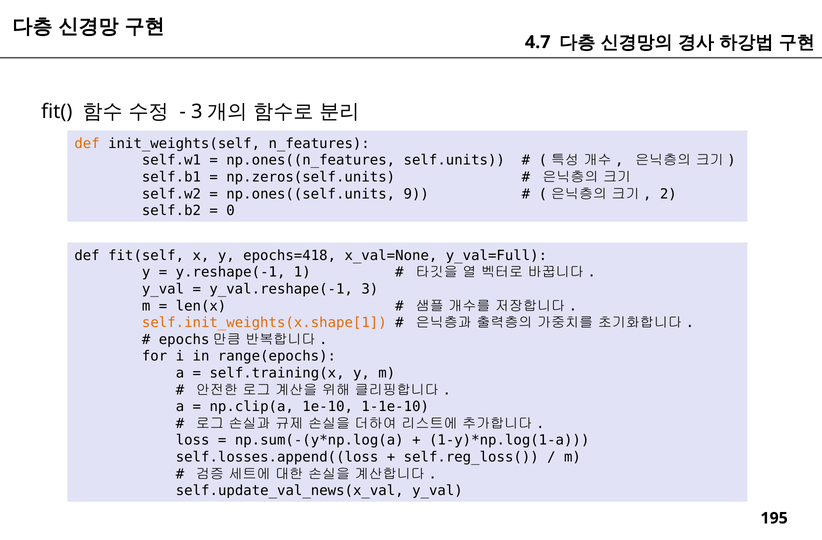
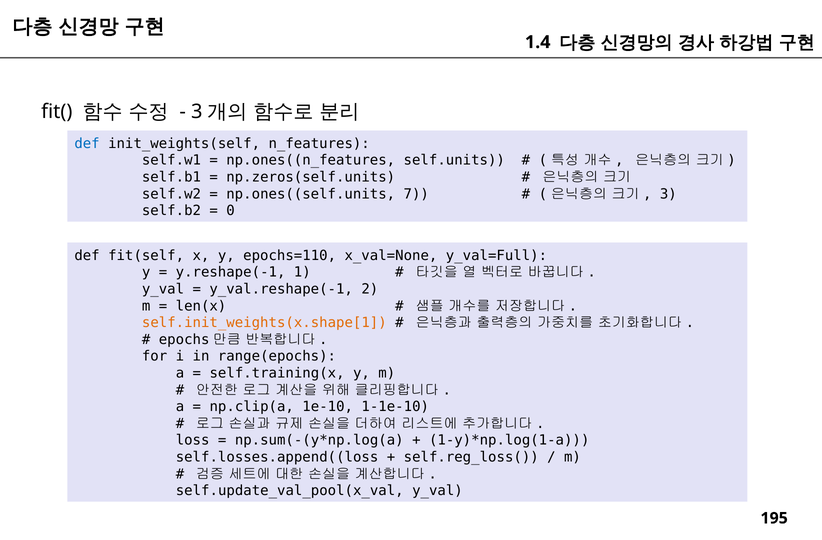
4.7: 4.7 -> 1.4 (538, 42)
def colour: orange -> blue (87, 143)
9: 9 -> 7 (416, 194)
2: 2 -> 3 (668, 194)
epochs=418: epochs=418 -> epochs=110 (290, 255)
3: 3 -> 2 (370, 289)
self.update_val_news(x_val: self.update_val_news(x_val -> self.update_val_pool(x_val (290, 491)
